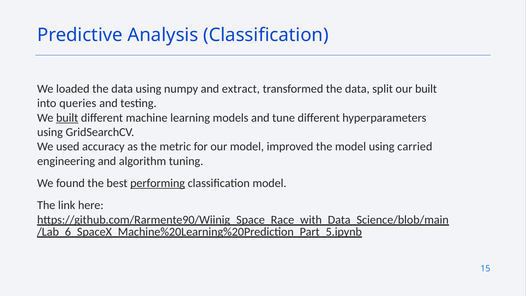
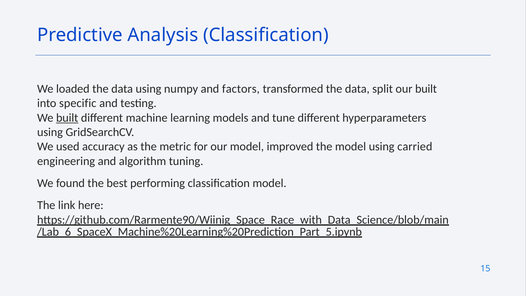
extract: extract -> factors (241, 89)
queries: queries -> specific (78, 103)
performing underline: present -> none (158, 183)
